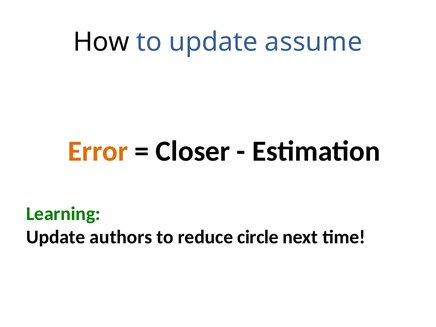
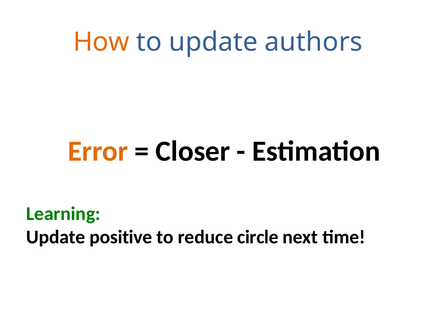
How colour: black -> orange (101, 42)
assume: assume -> authors (314, 42)
authors: authors -> positive (121, 237)
